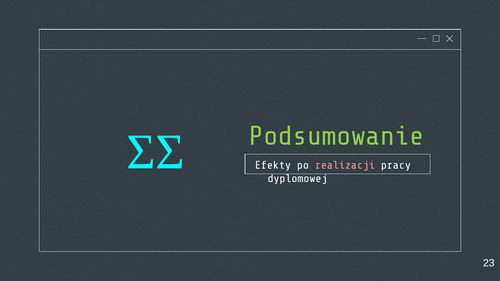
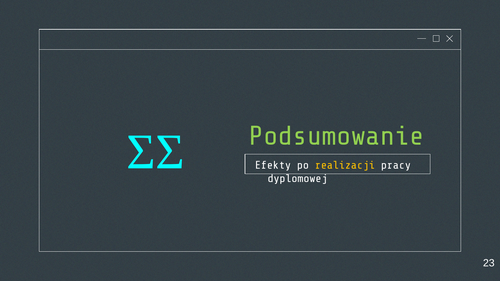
realizacji colour: pink -> yellow (345, 165)
